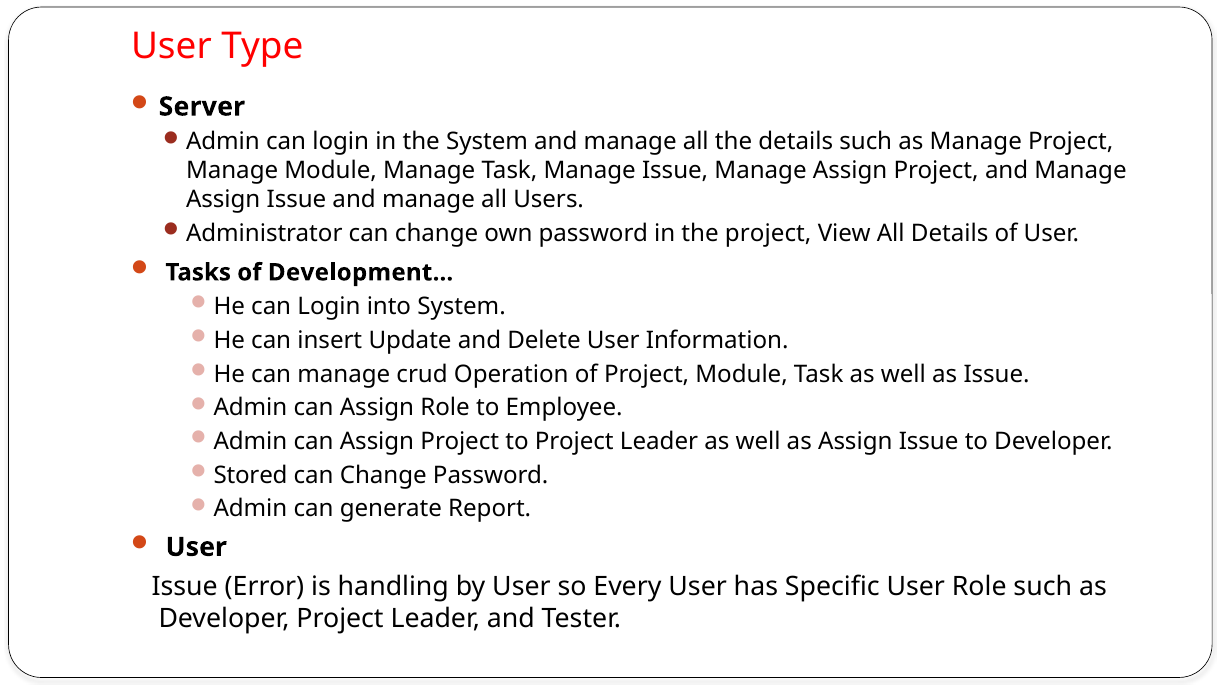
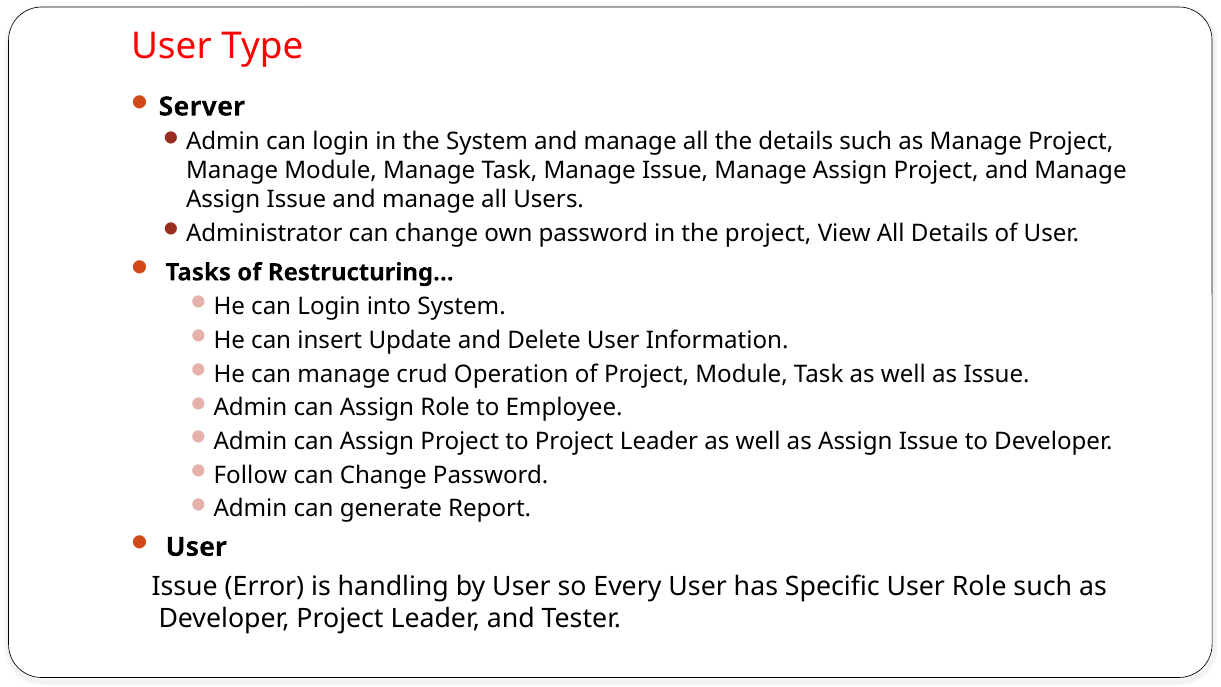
Development…: Development… -> Restructuring… (361, 272)
Stored: Stored -> Follow (250, 475)
